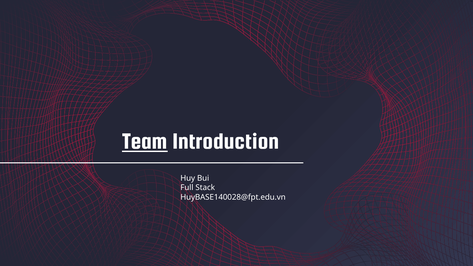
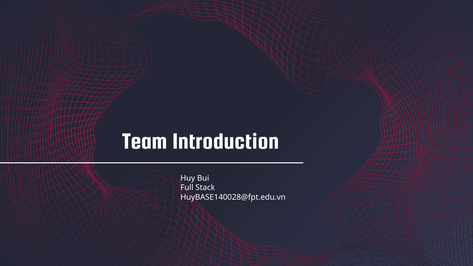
Team underline: present -> none (145, 141)
